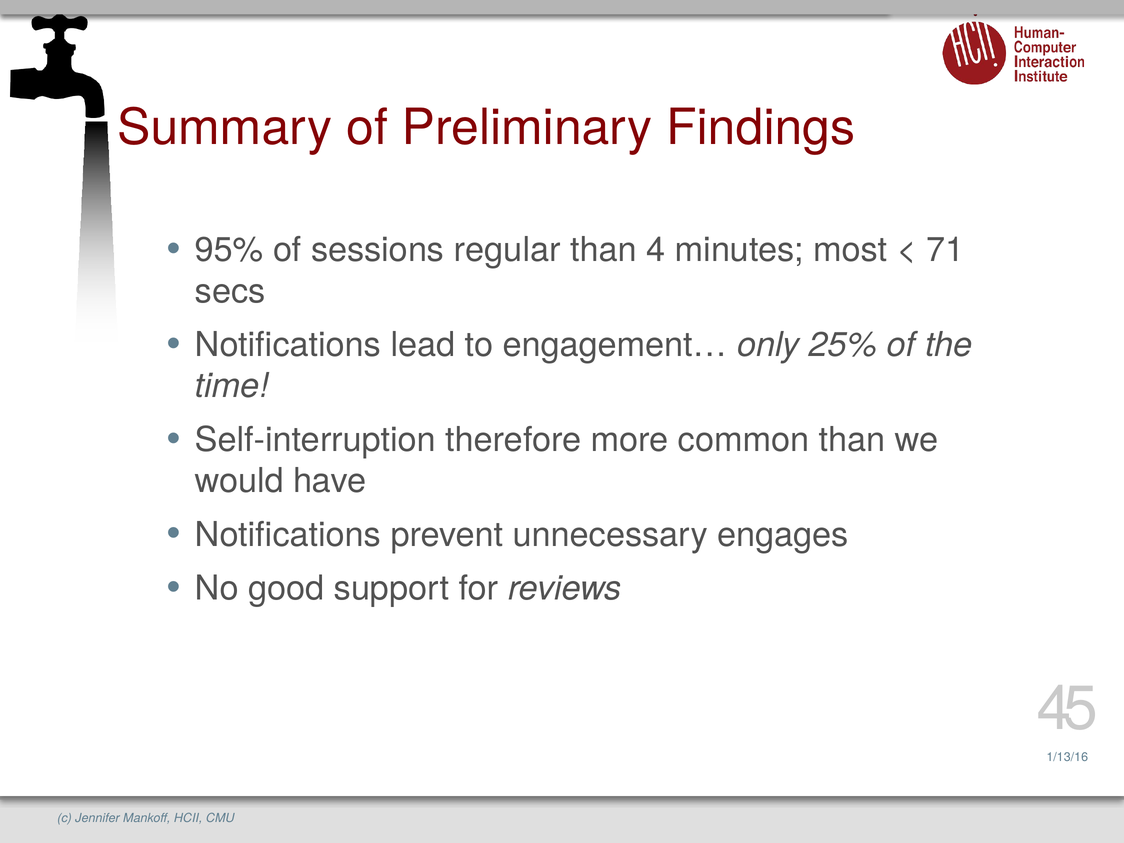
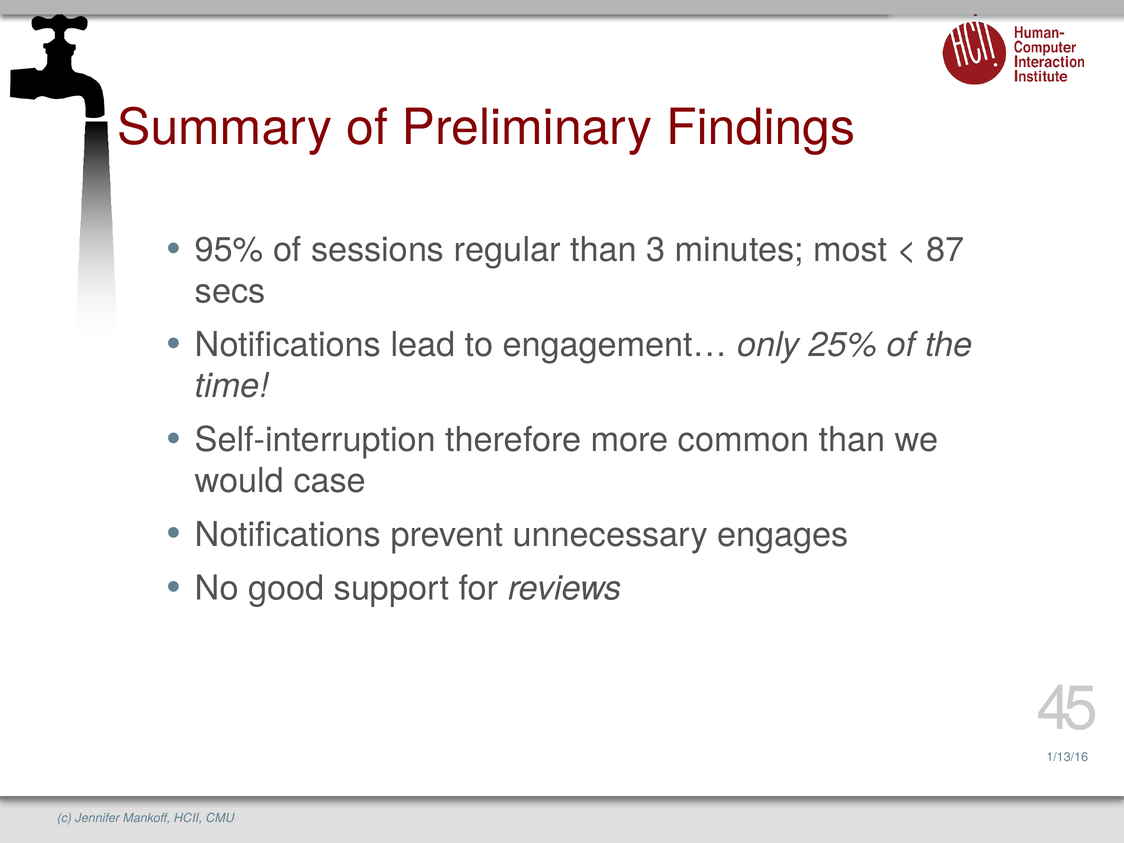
4: 4 -> 3 (656, 250)
71: 71 -> 87 (945, 250)
have: have -> case (330, 481)
